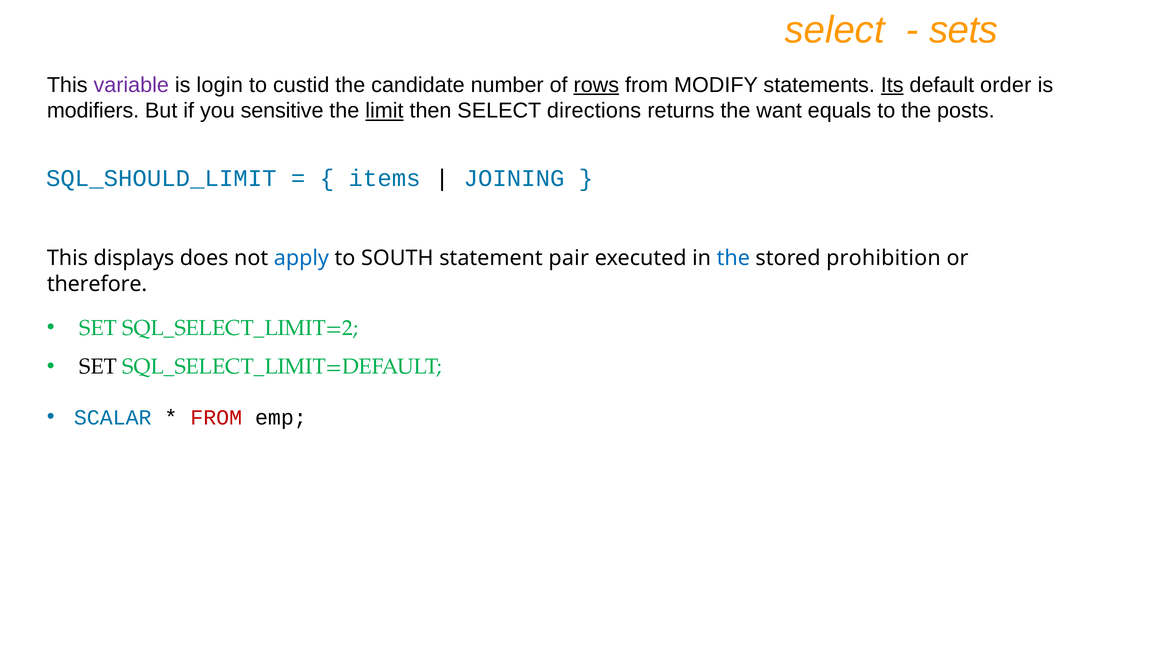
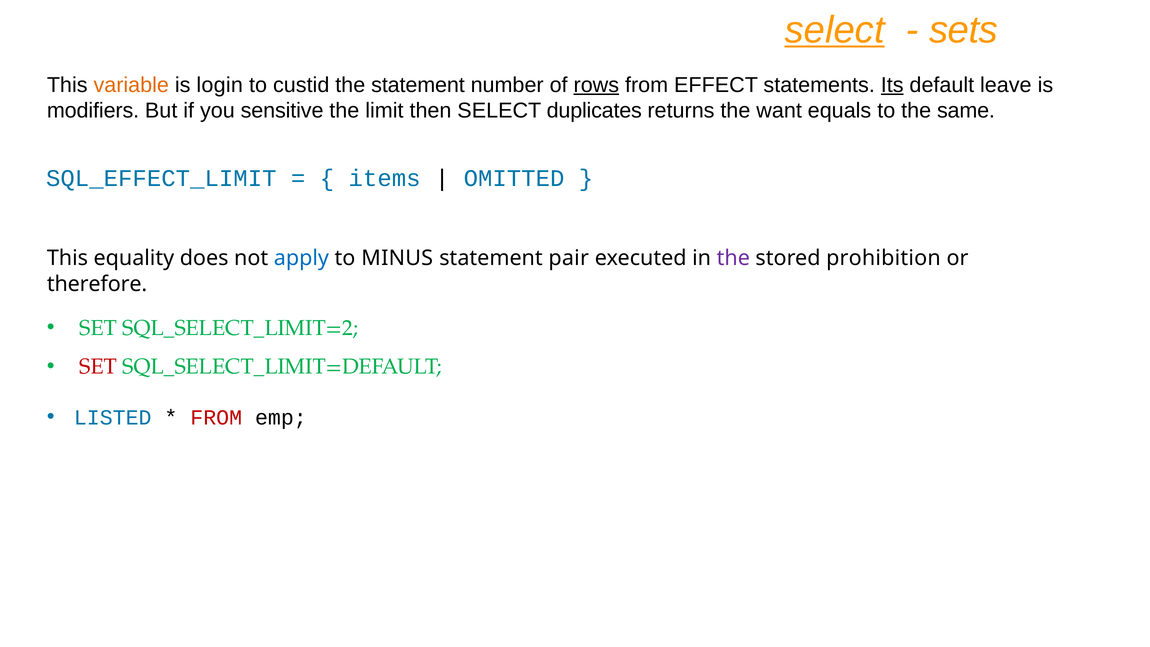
select underline: none -> present (835, 30)
variable colour: purple -> orange (131, 85)
the candidate: candidate -> statement (418, 85)
MODIFY: MODIFY -> EFFECT (716, 85)
order: order -> leave (1006, 85)
limit underline: present -> none (384, 111)
directions: directions -> duplicates (594, 111)
posts: posts -> same (966, 111)
SQL_SHOULD_LIMIT: SQL_SHOULD_LIMIT -> SQL_EFFECT_LIMIT (161, 178)
JOINING: JOINING -> OMITTED (514, 178)
displays: displays -> equality (134, 258)
SOUTH: SOUTH -> MINUS (397, 258)
the colour: blue -> purple (733, 258)
SET colour: black -> red (98, 367)
SCALAR: SCALAR -> LISTED (113, 417)
